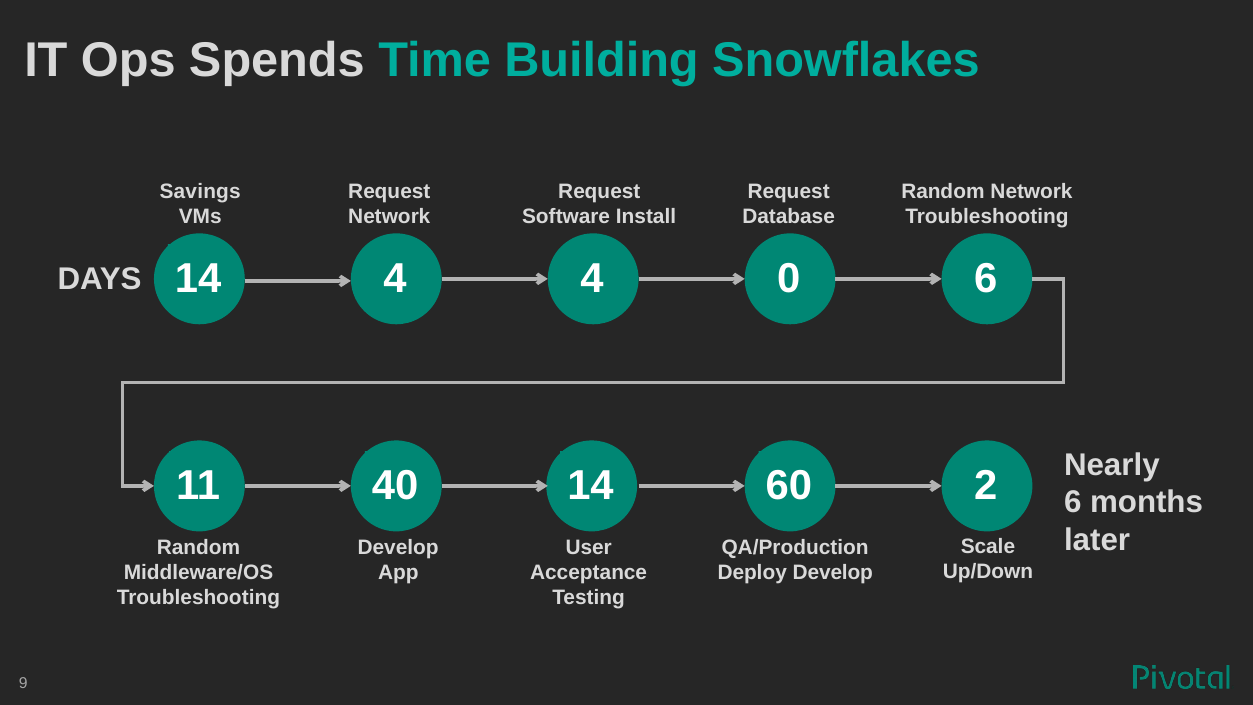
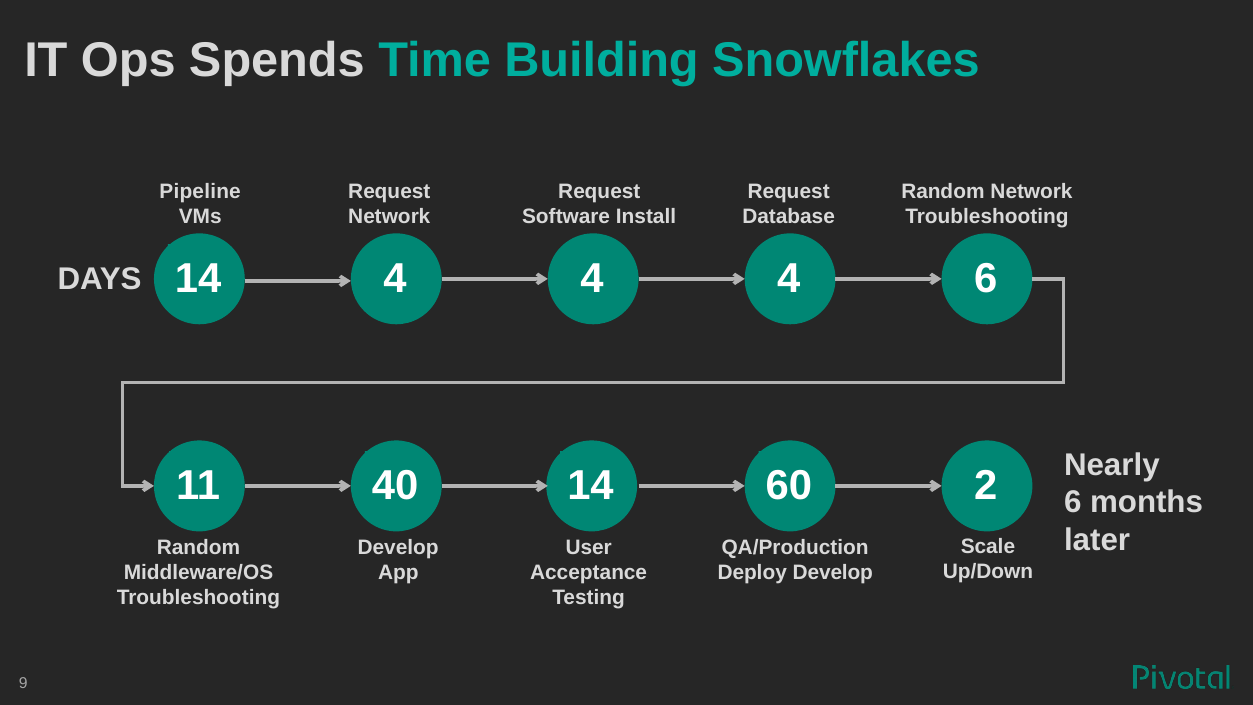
Savings: Savings -> Pipeline (200, 191)
4 4 0: 0 -> 4 (789, 279)
